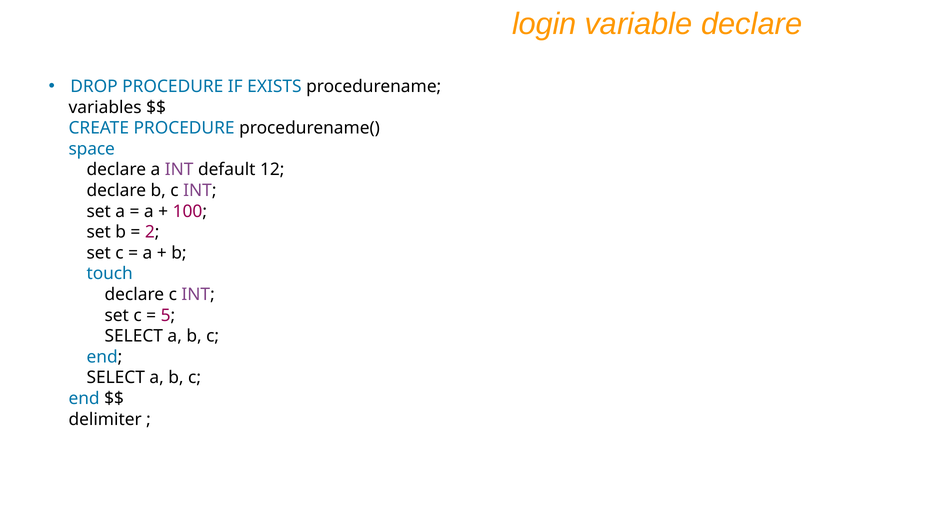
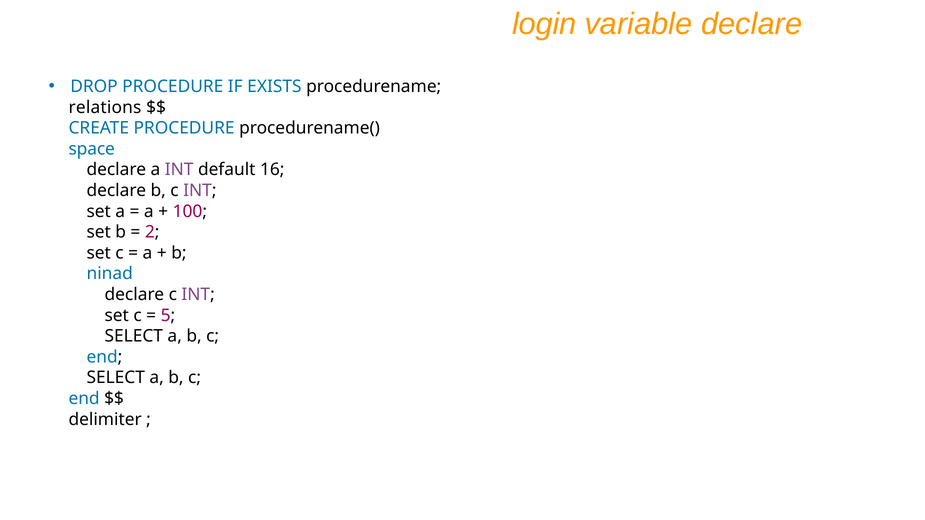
variables: variables -> relations (105, 107)
12: 12 -> 16 (272, 170)
touch: touch -> ninad (110, 274)
